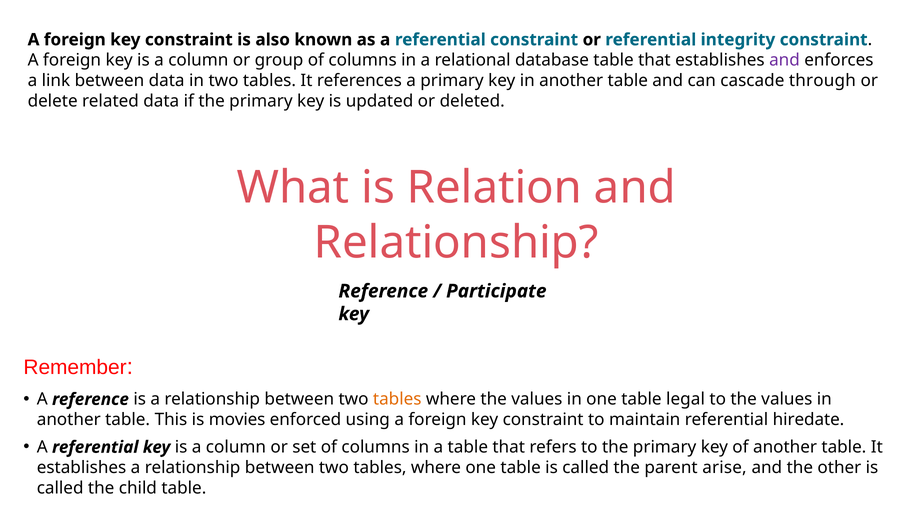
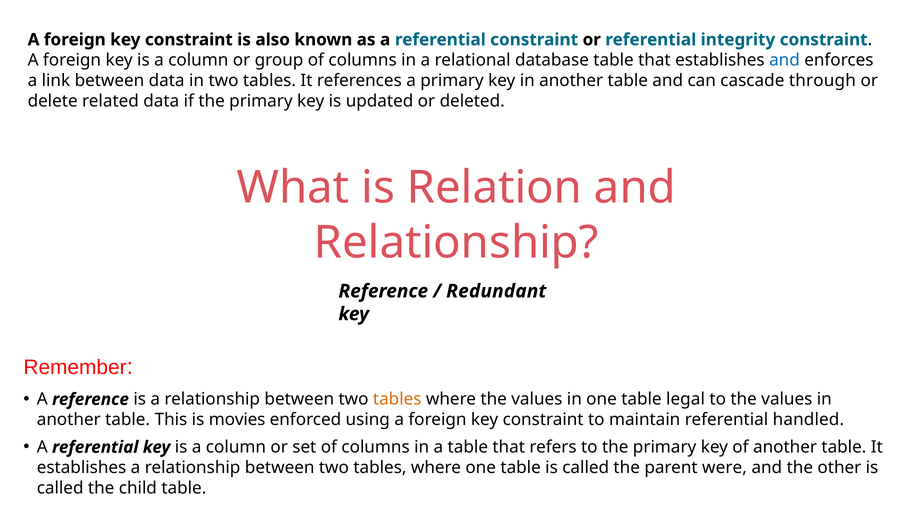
and colour: purple -> blue (784, 60)
Participate: Participate -> Redundant (496, 291)
hiredate: hiredate -> handled (808, 420)
arise: arise -> were (725, 468)
